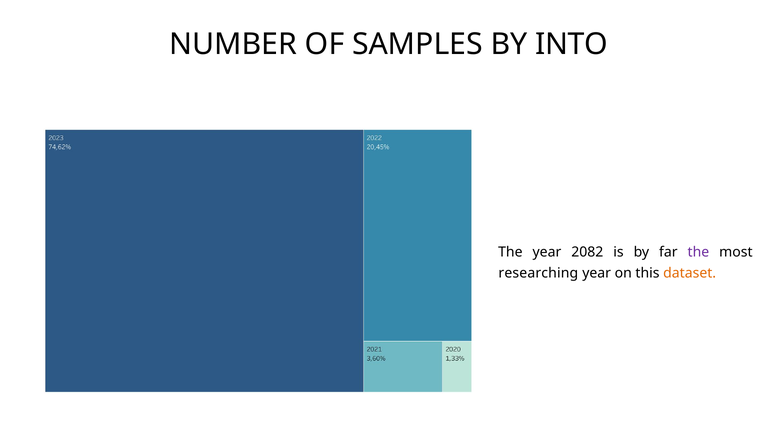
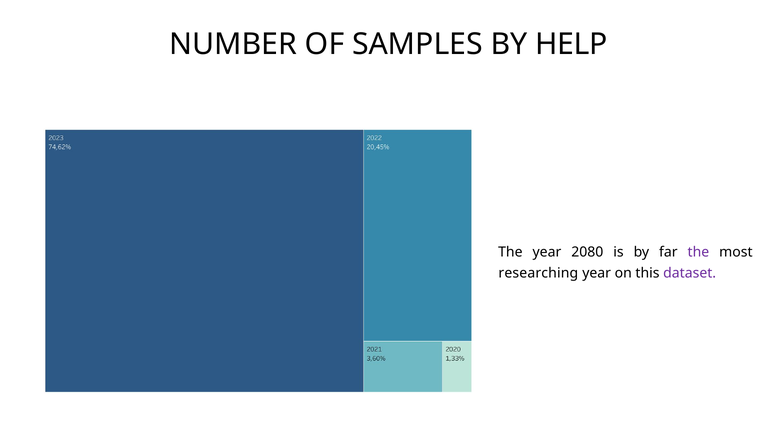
INTO: INTO -> HELP (571, 45)
2082: 2082 -> 2080 (587, 252)
dataset colour: orange -> purple (690, 273)
